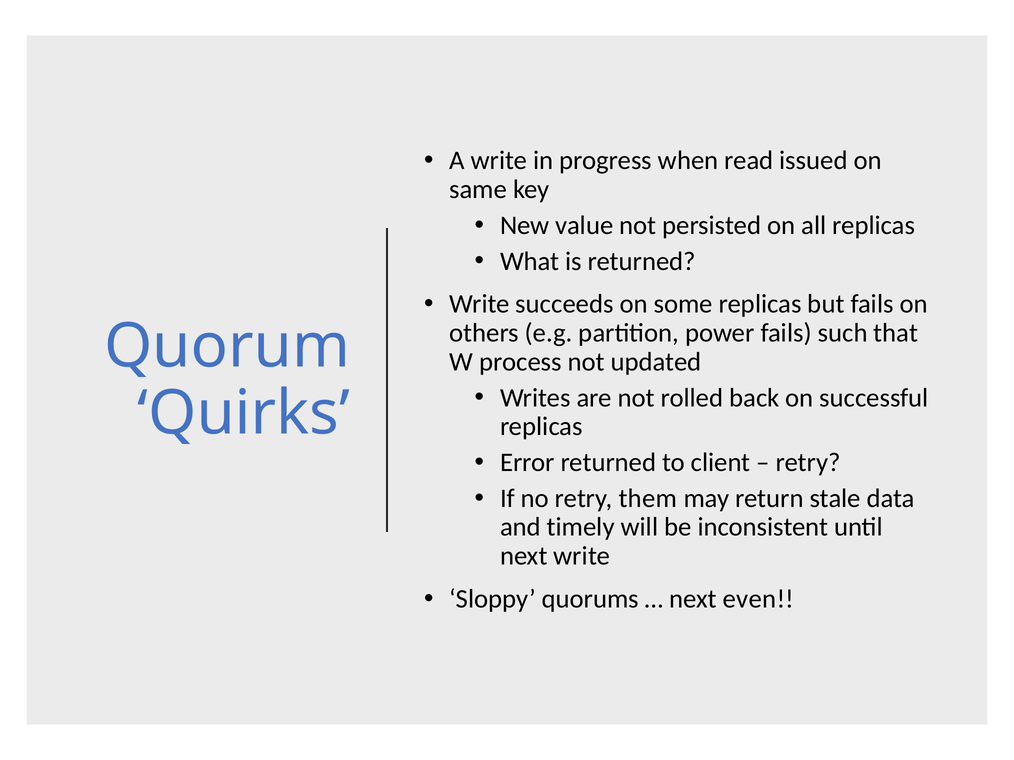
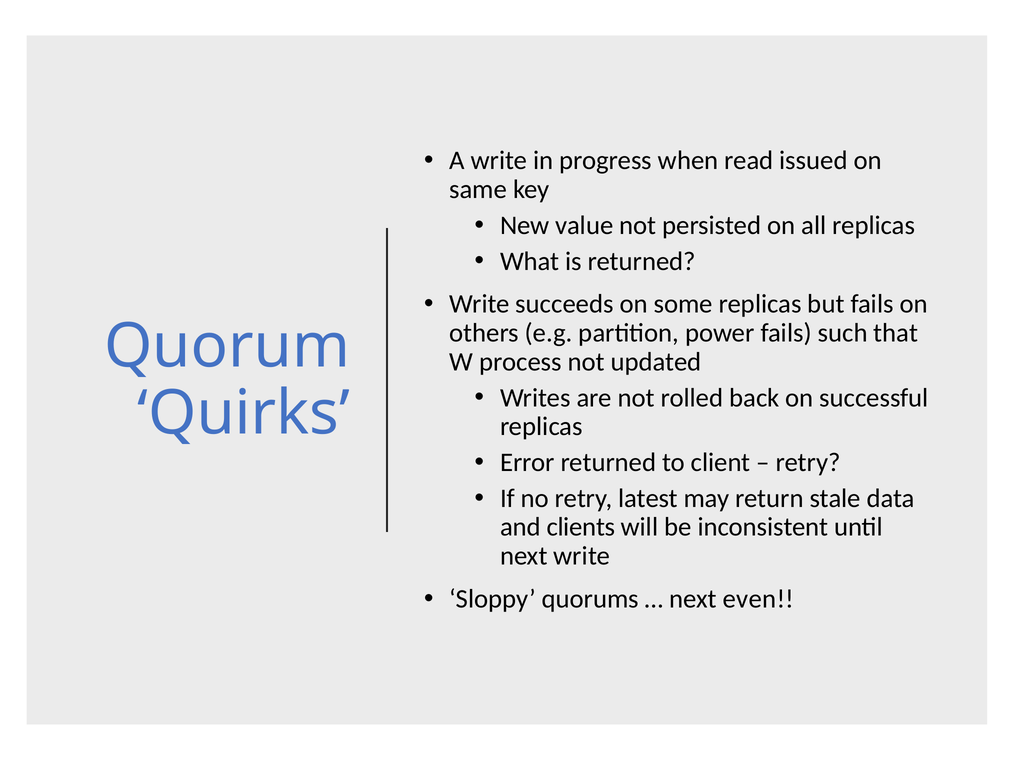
them: them -> latest (648, 499)
timely: timely -> clients (581, 527)
